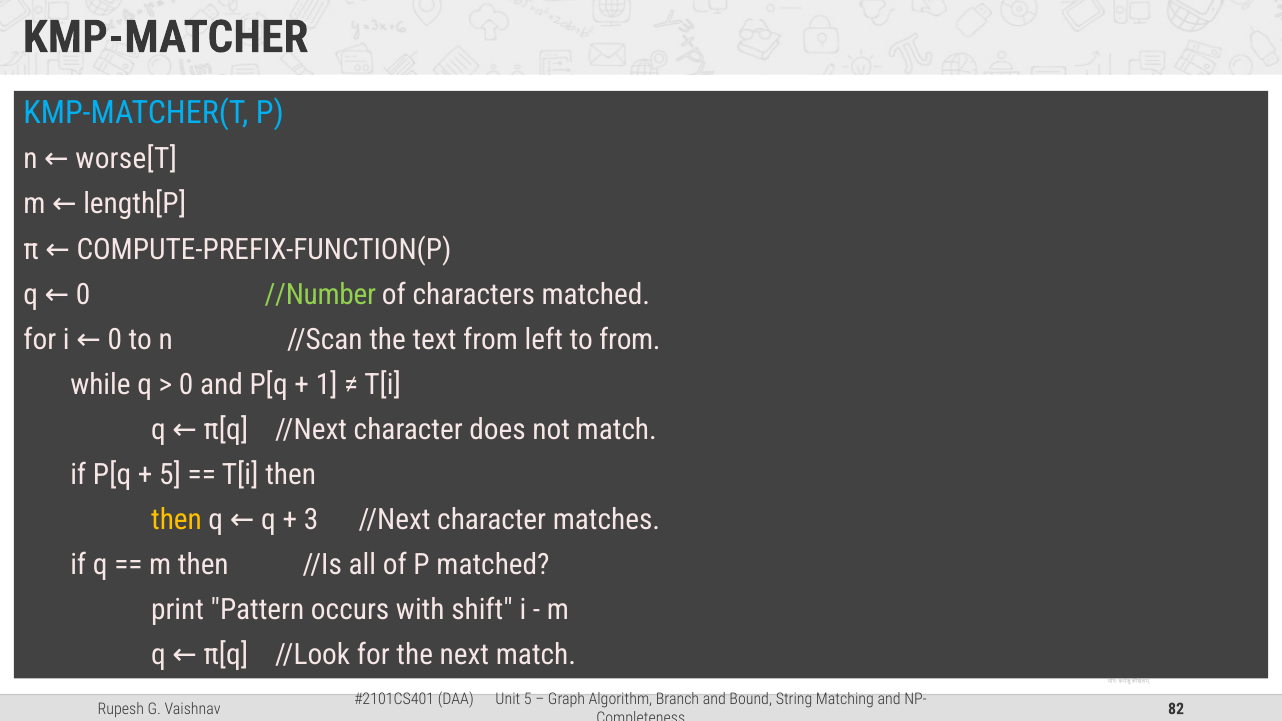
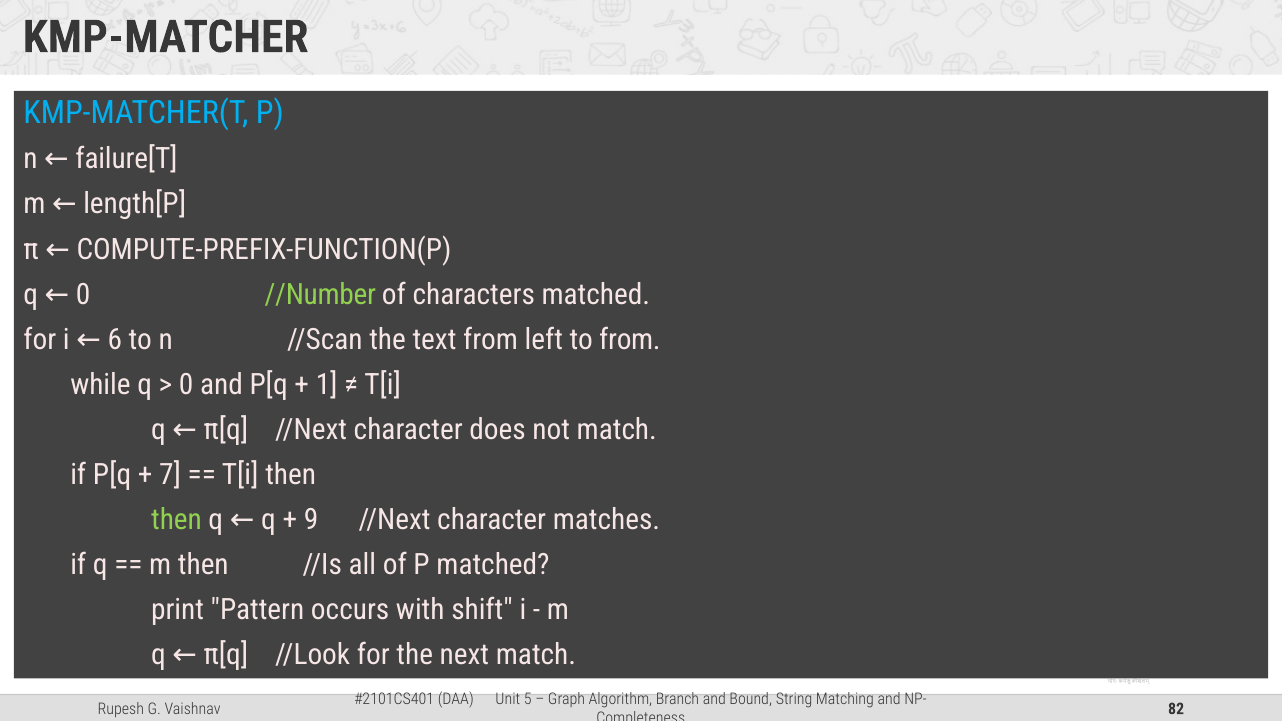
worse[T: worse[T -> failure[T (126, 159)
i 0: 0 -> 6 (115, 340)
5: 5 -> 7 (170, 475)
then colour: yellow -> light green (176, 520)
3: 3 -> 9 (311, 520)
